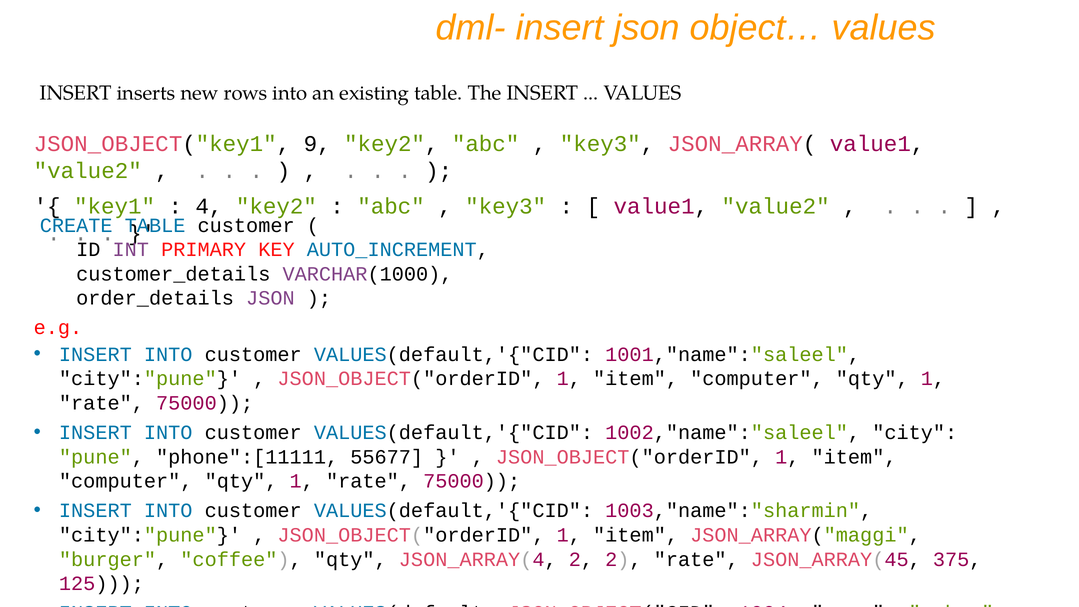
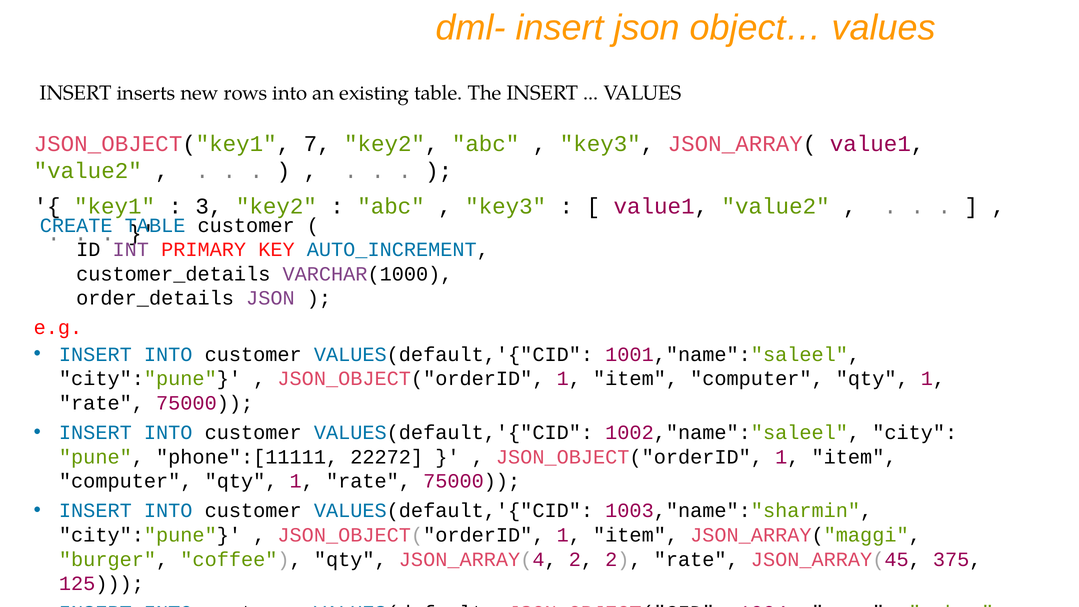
9: 9 -> 7 (317, 144)
4: 4 -> 3 (209, 206)
55677: 55677 -> 22272 (387, 457)
